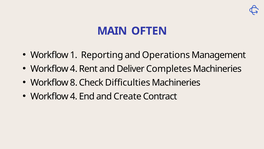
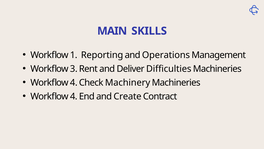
OFTEN: OFTEN -> SKILLS (149, 31)
4: 4 -> 3 (74, 69)
Completes: Completes -> Difficulties (169, 69)
8: 8 -> 4 (74, 82)
Difficulties: Difficulties -> Machinery (128, 82)
